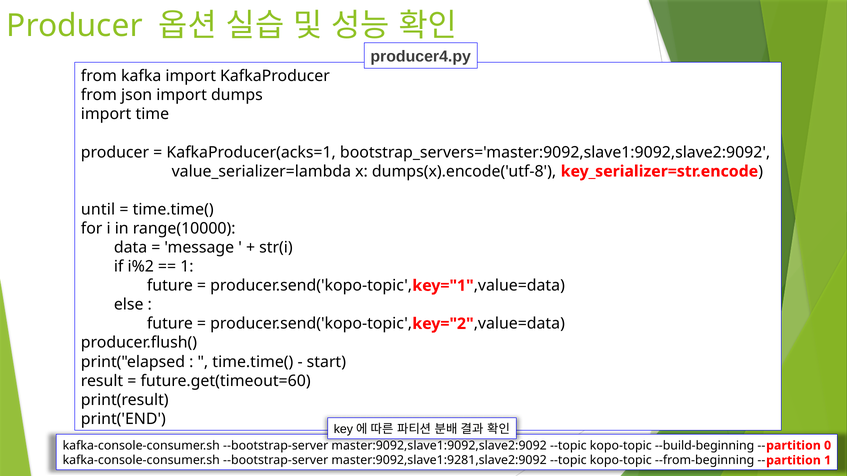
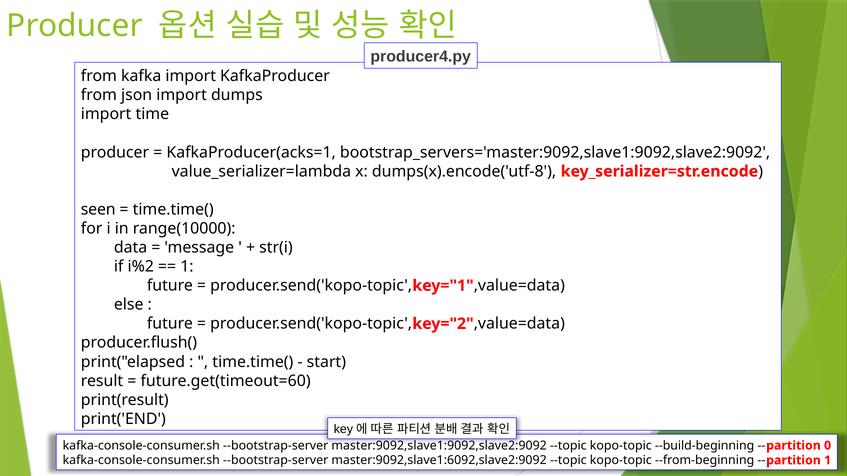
until: until -> seen (98, 210)
master:9092,slave1:9281,slave2:9092: master:9092,slave1:9281,slave2:9092 -> master:9092,slave1:6092,slave2:9092 (439, 461)
